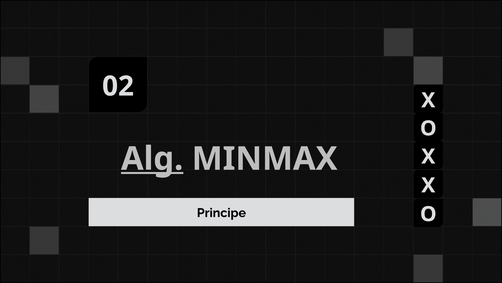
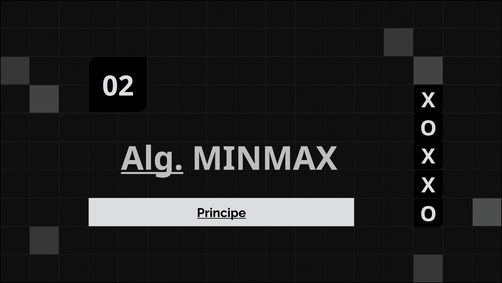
Principe underline: none -> present (221, 212)
